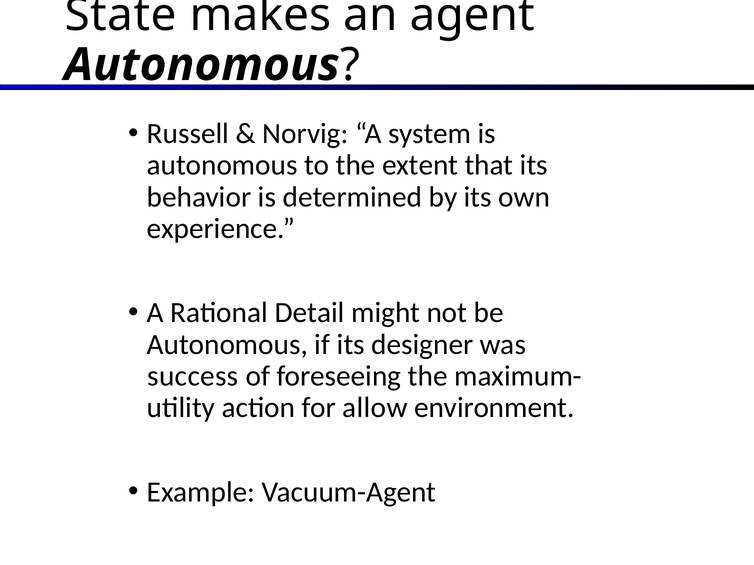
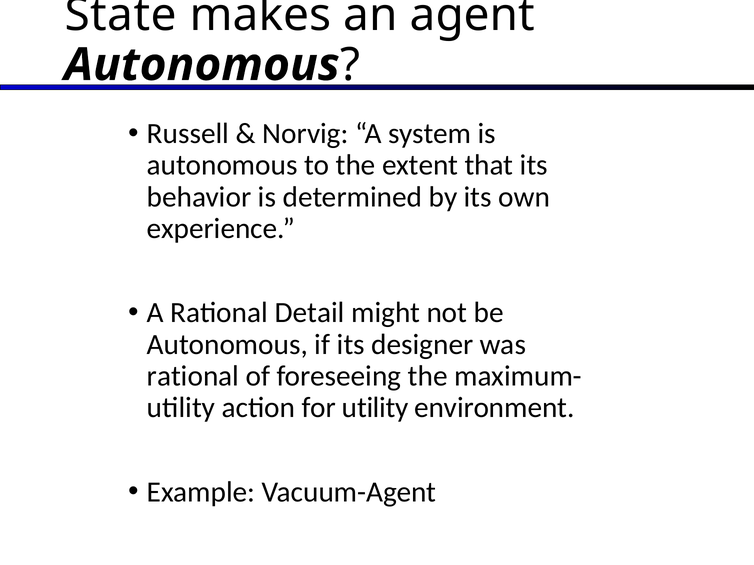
success: success -> rational (193, 376)
for allow: allow -> utility (375, 408)
